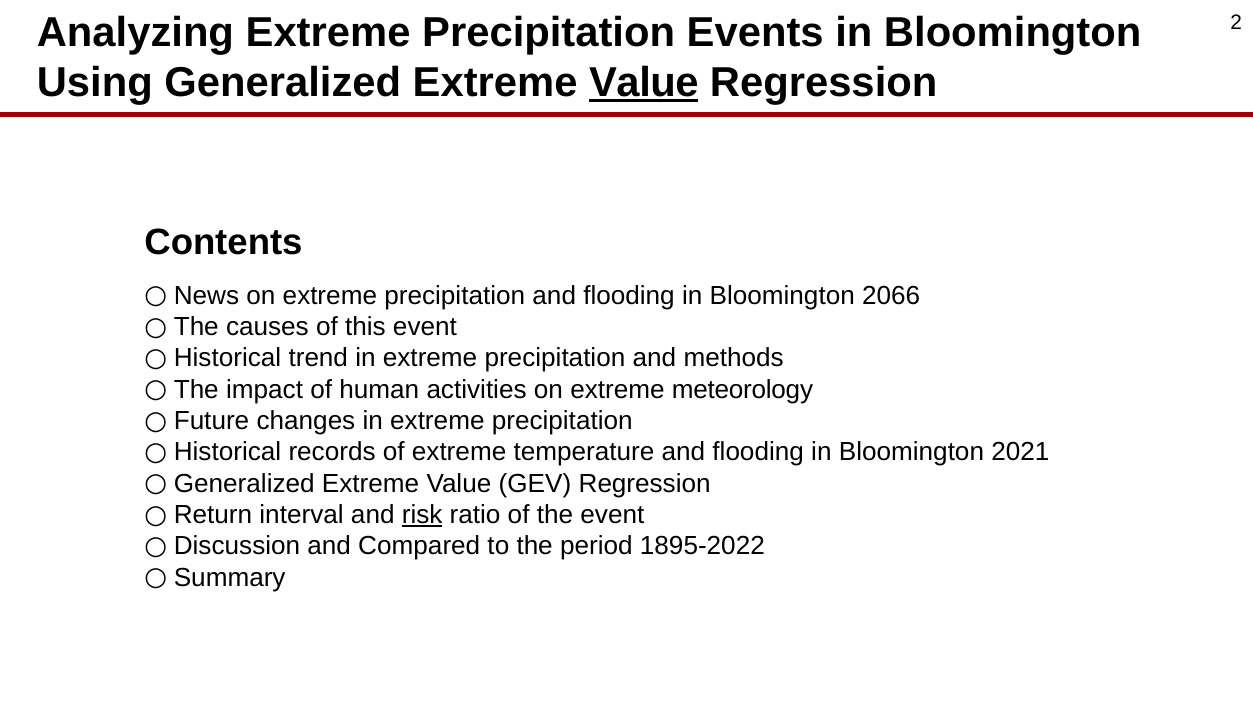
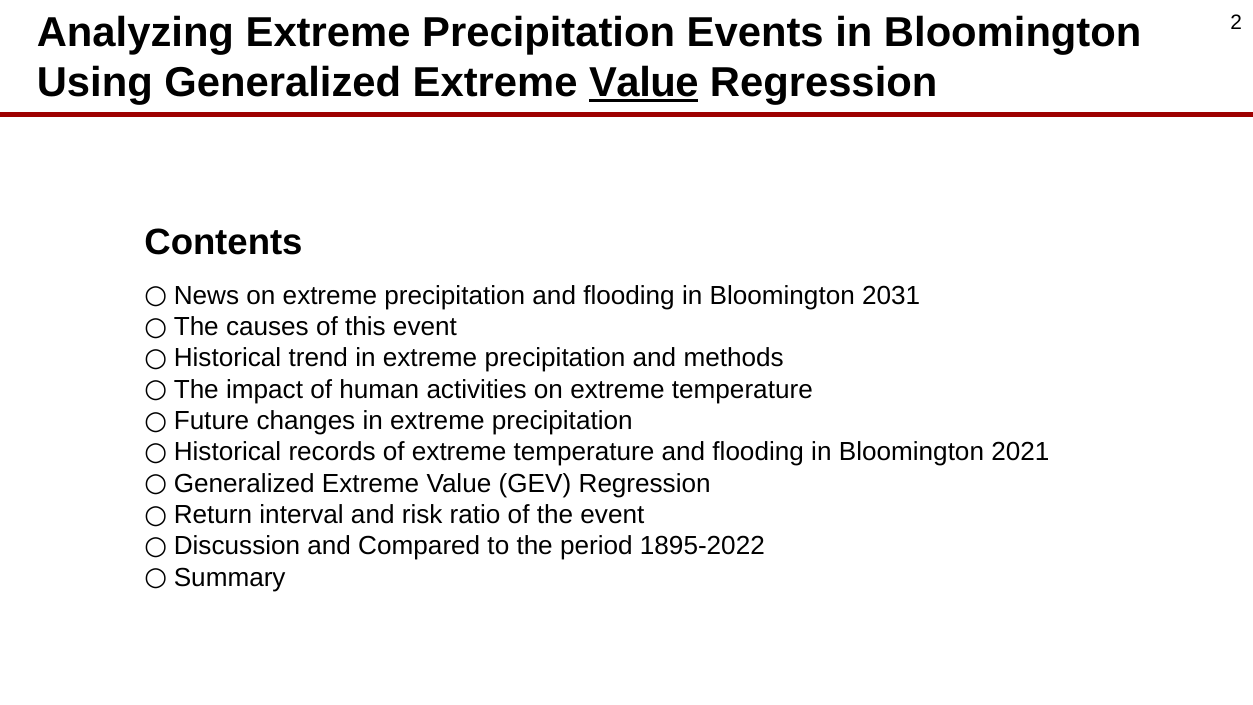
2066: 2066 -> 2031 (891, 295)
on extreme meteorology: meteorology -> temperature (742, 389)
risk underline: present -> none (422, 515)
